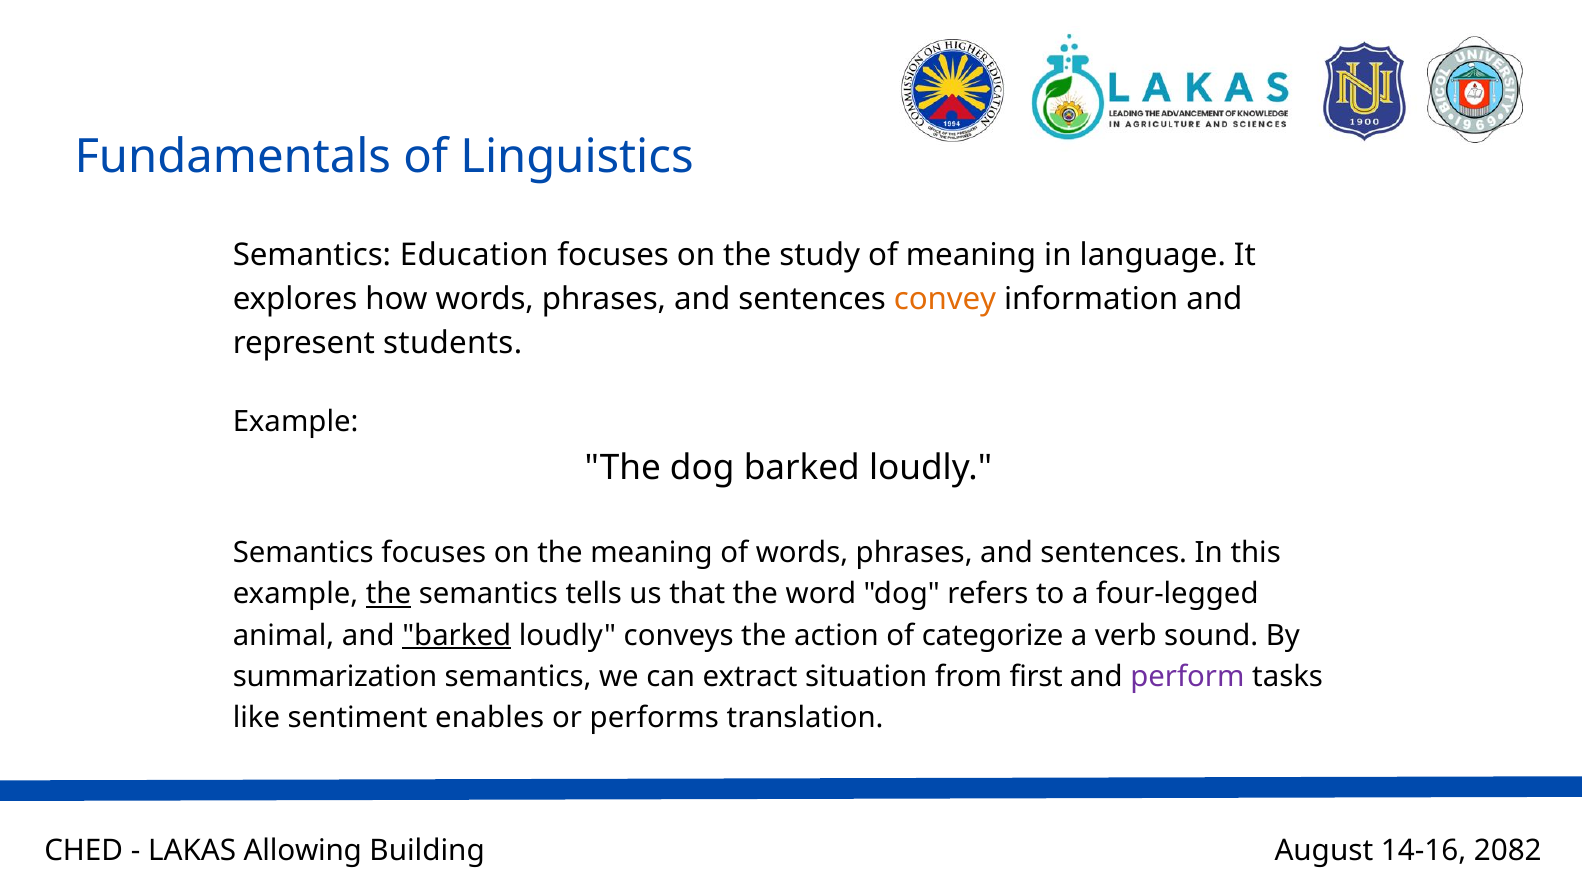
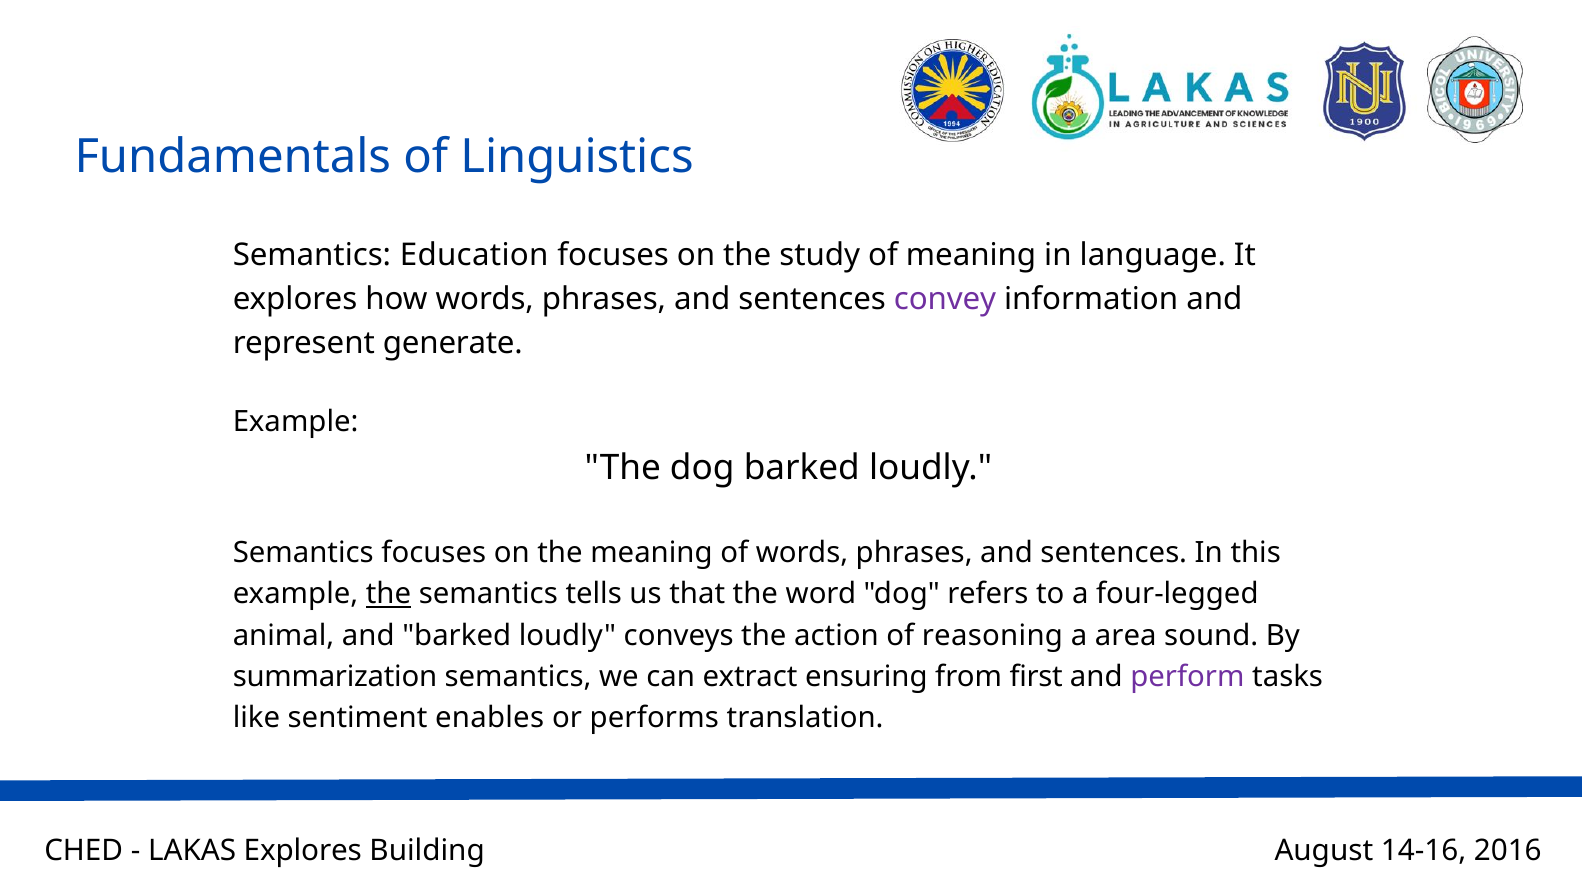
convey colour: orange -> purple (945, 299)
students: students -> generate (453, 343)
barked underline: present -> none (457, 635)
categorize: categorize -> reasoning (992, 635)
verb: verb -> area (1126, 635)
situation: situation -> ensuring (866, 676)
LAKAS Allowing: Allowing -> Explores (303, 851)
2082: 2082 -> 2016 (1508, 851)
